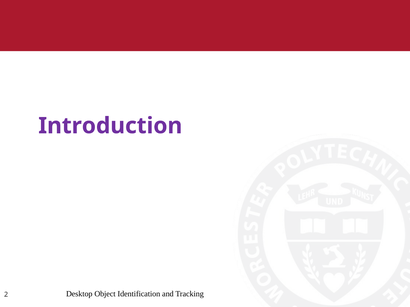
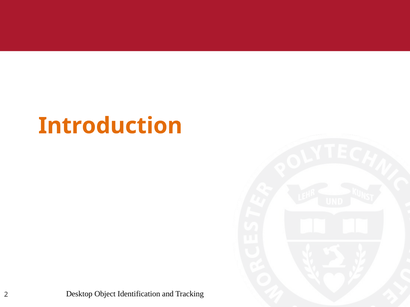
Introduction colour: purple -> orange (110, 126)
